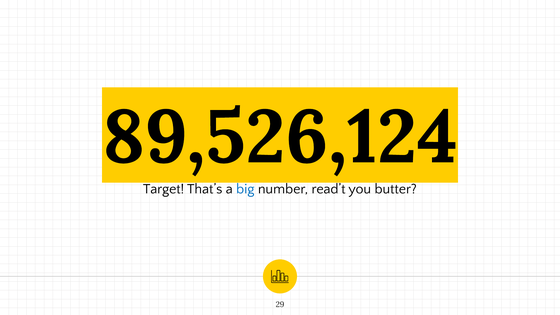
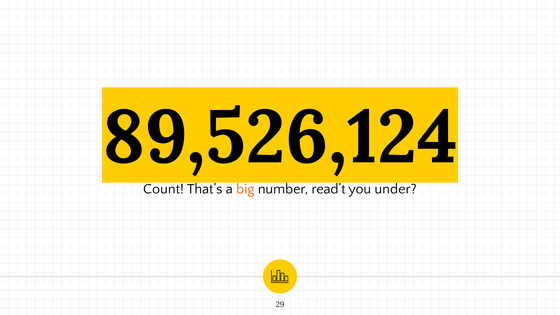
Target: Target -> Count (163, 189)
big colour: blue -> orange (245, 189)
butter: butter -> under (396, 189)
